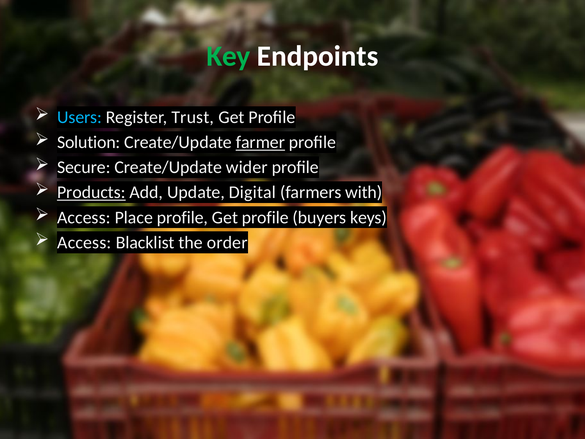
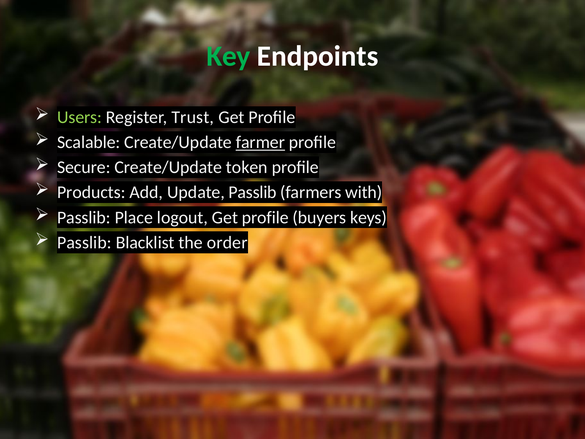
Users colour: light blue -> light green (80, 117)
Solution: Solution -> Scalable (89, 142)
wider: wider -> token (247, 167)
Products underline: present -> none (91, 192)
Update Digital: Digital -> Passlib (253, 192)
Access: Access -> Passlib (84, 217)
Place profile: profile -> logout (182, 217)
Access: Access -> Passlib (84, 242)
